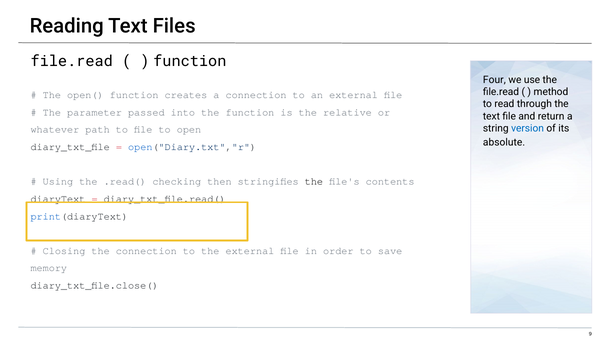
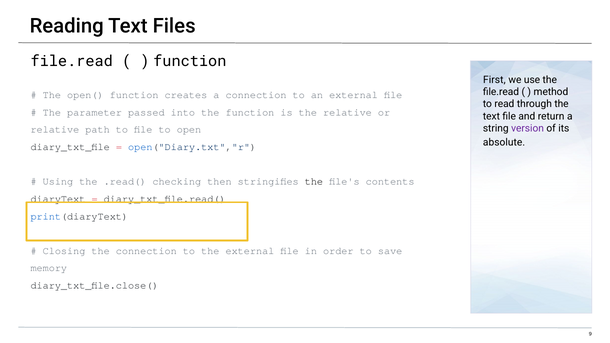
Four: Four -> First (494, 80)
version colour: blue -> purple (528, 129)
whatever: whatever -> relative (55, 130)
